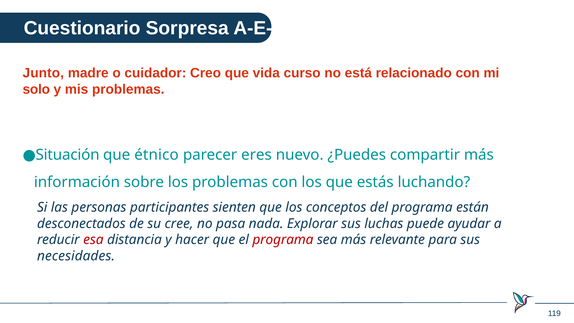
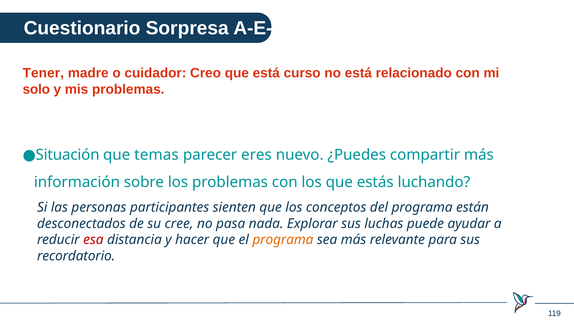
Junto: Junto -> Tener (43, 73)
que vida: vida -> está (266, 73)
étnico: étnico -> temas (156, 155)
programa colour: red -> orange (283, 240)
necesidades: necesidades -> recordatorio (76, 256)
